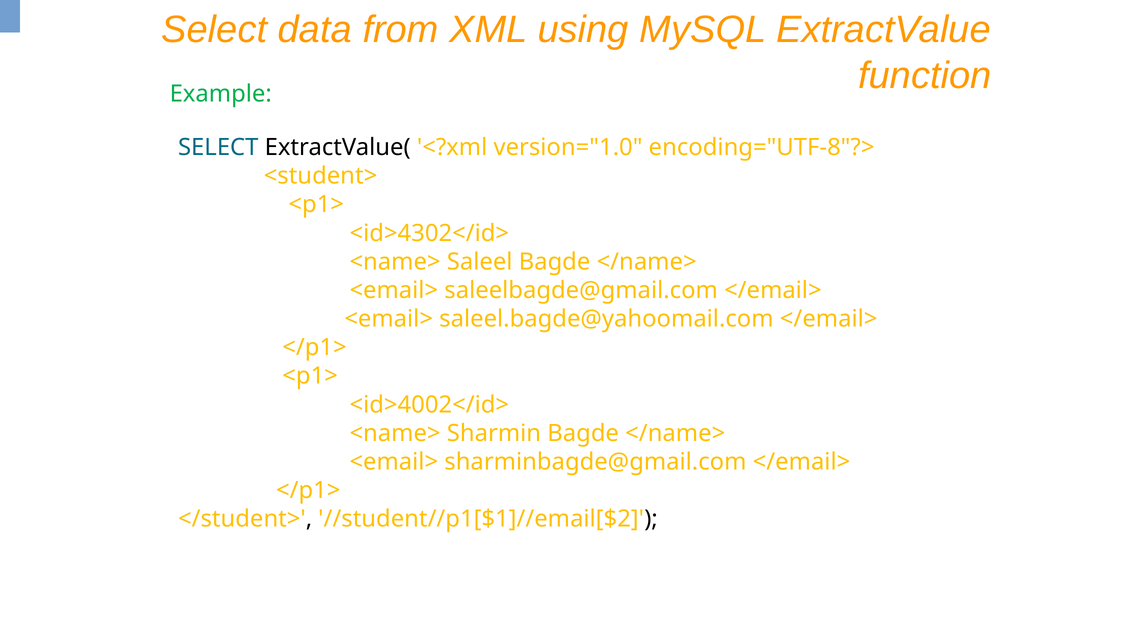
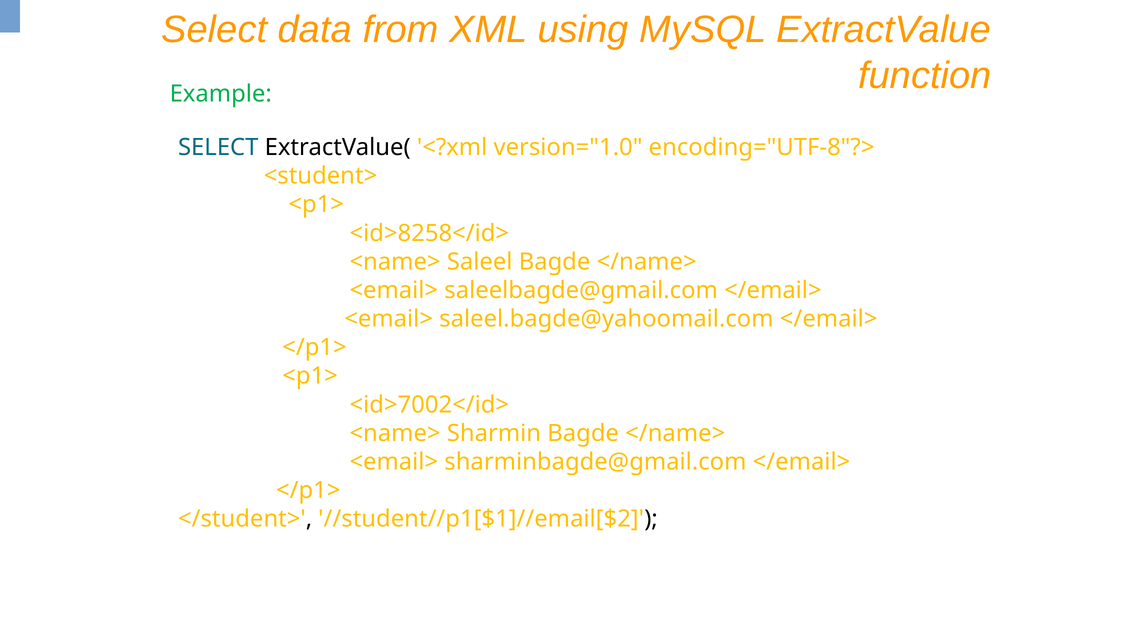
<id>4302</id>: <id>4302</id> -> <id>8258</id> (429, 233)
<id>4002</id>: <id>4002</id> -> <id>7002</id> (429, 405)
